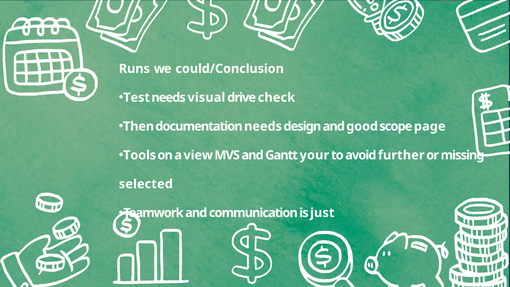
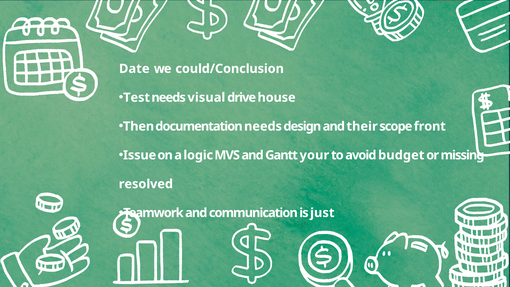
Runs: Runs -> Date (134, 69)
check: check -> house (277, 97)
good: good -> their (362, 126)
page: page -> front (430, 126)
Tools: Tools -> Issue (140, 155)
view: view -> logic (198, 155)
further: further -> budget (401, 155)
selected: selected -> resolved (146, 184)
